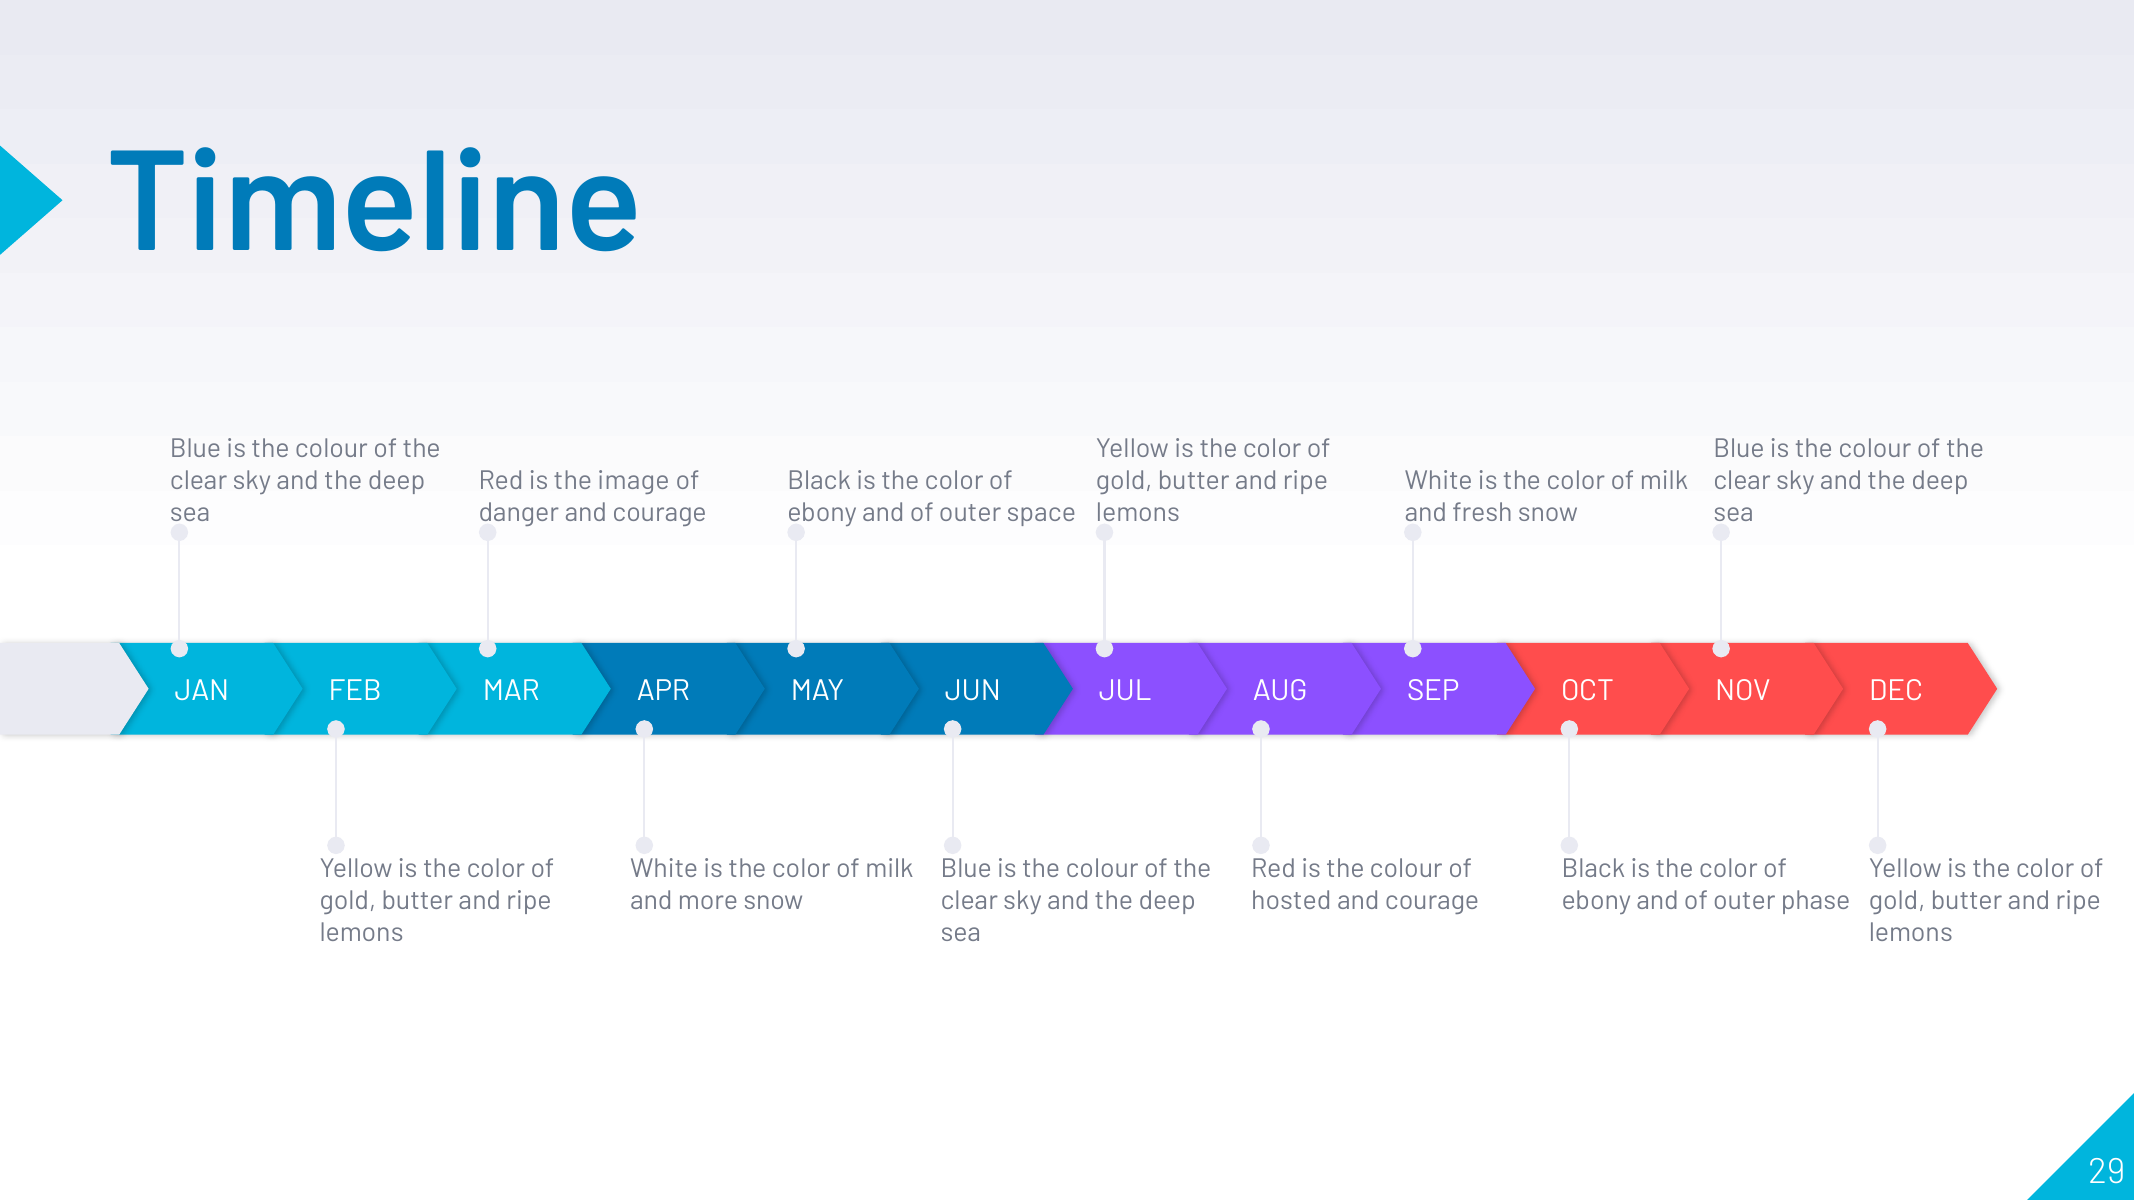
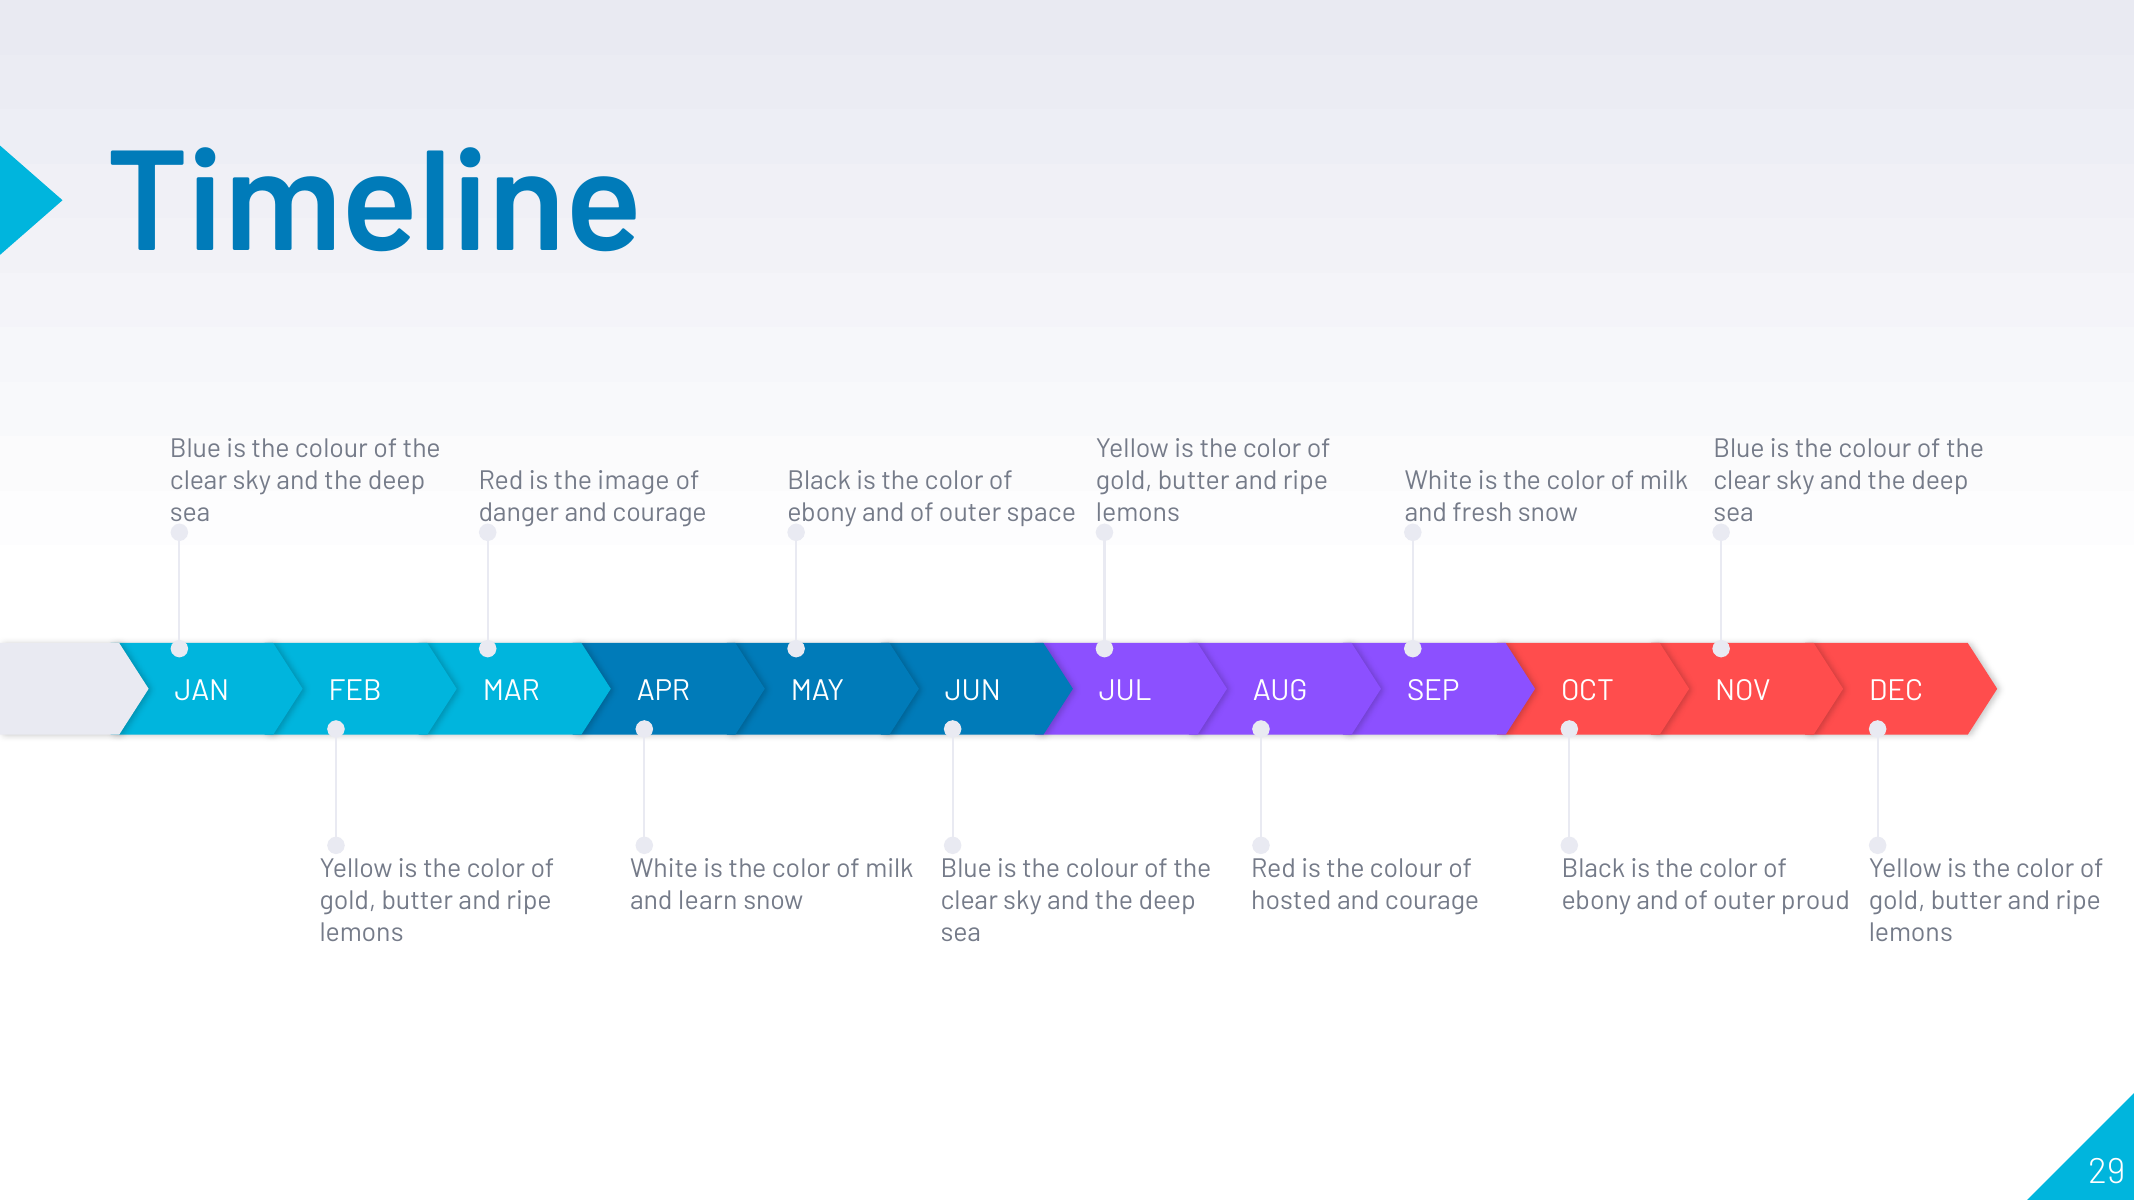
more: more -> learn (708, 901)
phase: phase -> proud (1815, 901)
